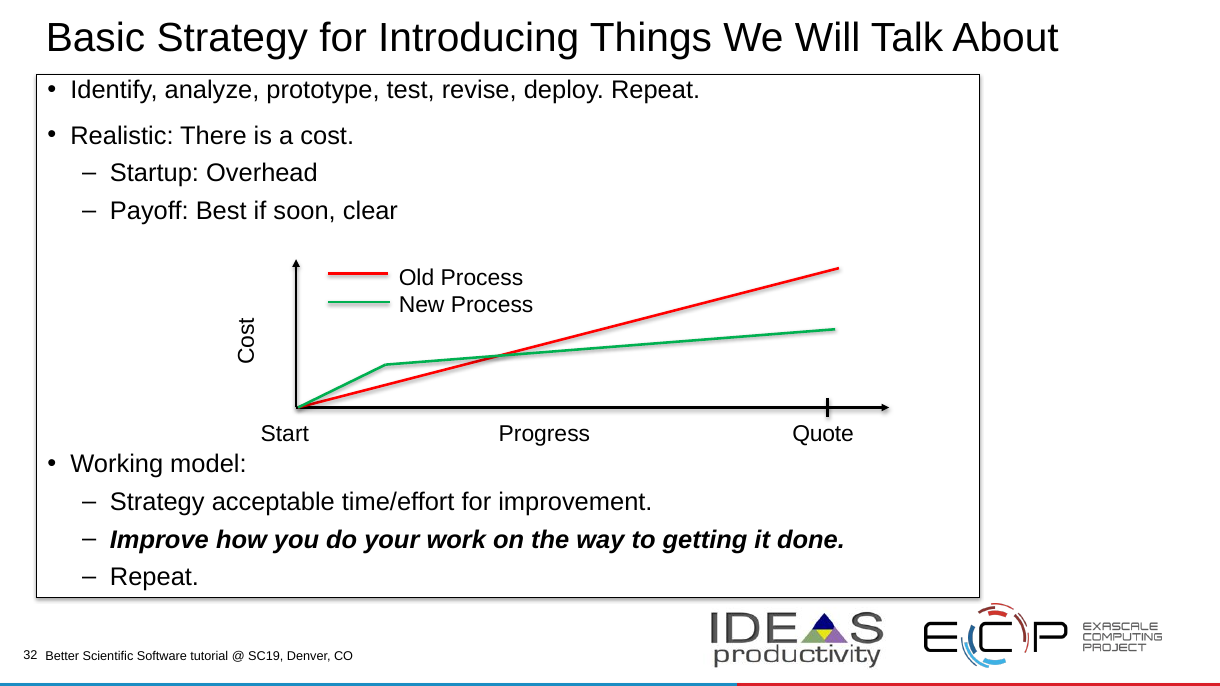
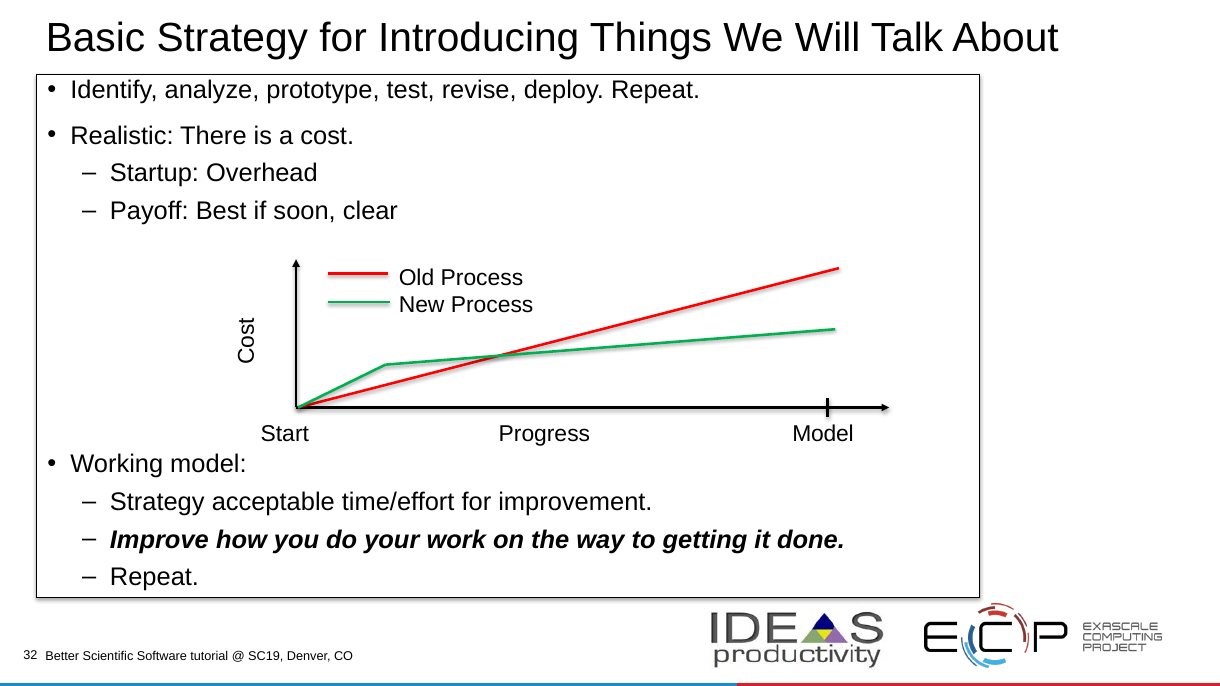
Start Quote: Quote -> Model (823, 435)
